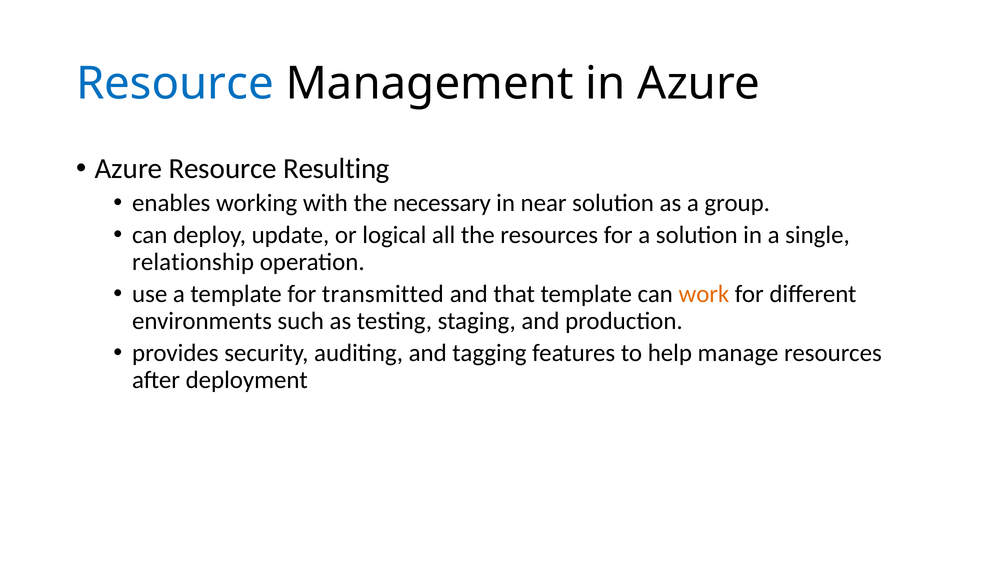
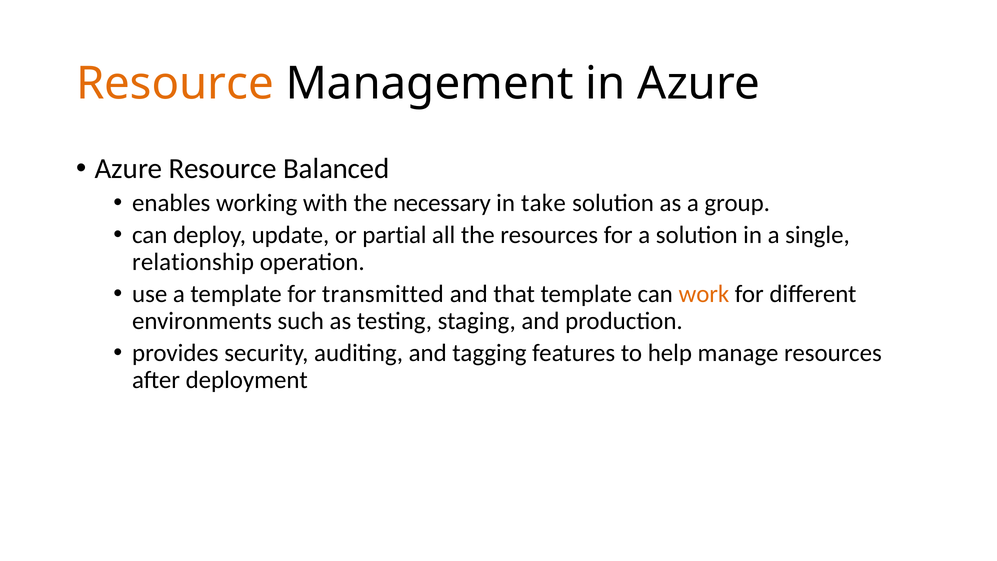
Resource colour: blue -> orange (175, 84)
Resulting: Resulting -> Balanced (336, 169)
near: near -> take (543, 203)
logical: logical -> partial (394, 235)
